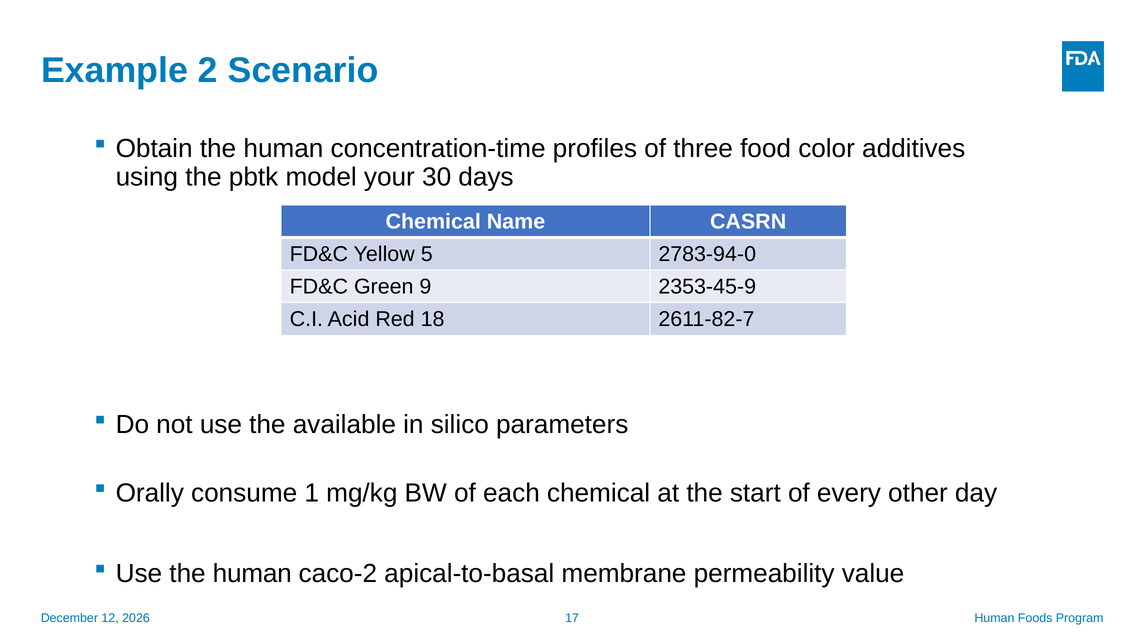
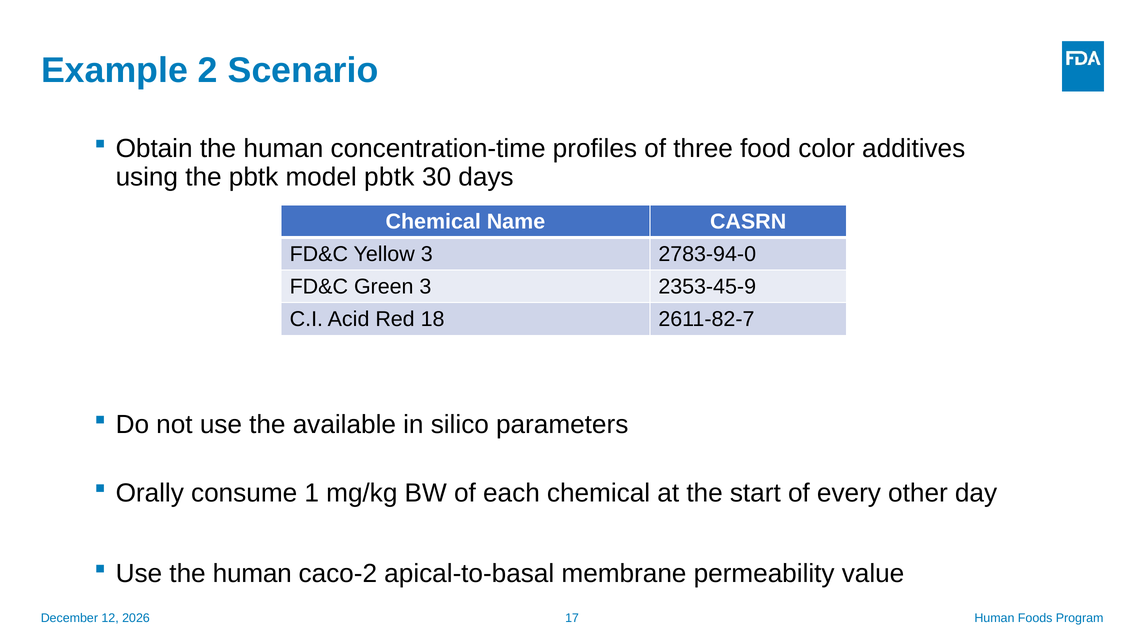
model your: your -> pbtk (389, 177)
Yellow 5: 5 -> 3 (427, 254)
Green 9: 9 -> 3 (425, 287)
